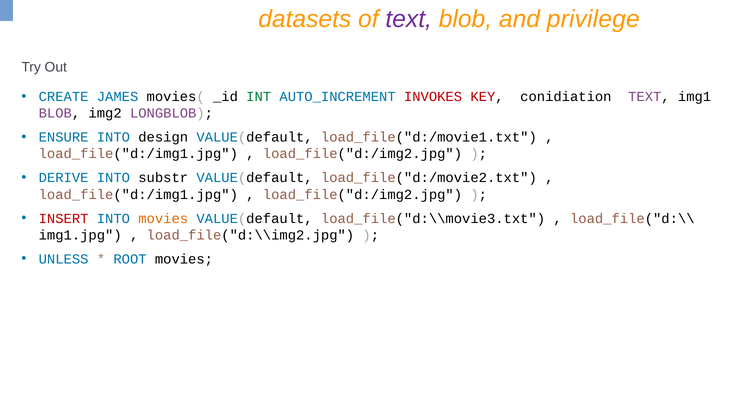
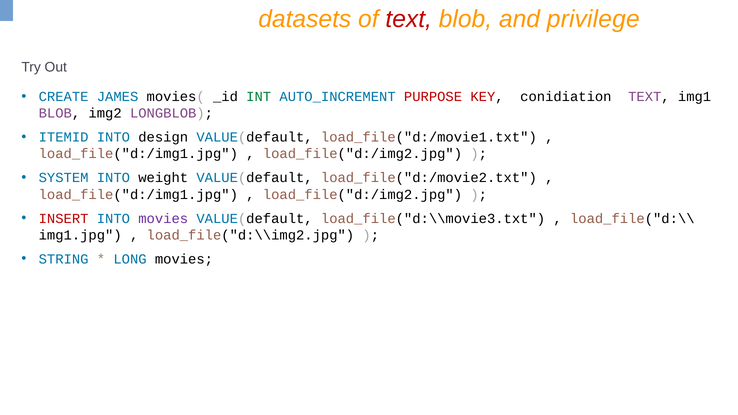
text colour: purple -> red (409, 19)
INVOKES: INVOKES -> PURPOSE (433, 97)
ENSURE: ENSURE -> ITEMID (64, 137)
DERIVE: DERIVE -> SYSTEM (64, 178)
substr: substr -> weight (163, 178)
movies colour: orange -> purple (163, 219)
UNLESS: UNLESS -> STRING (64, 259)
ROOT: ROOT -> LONG (130, 259)
